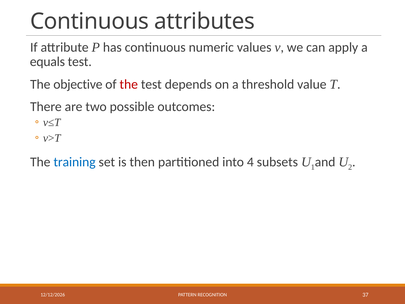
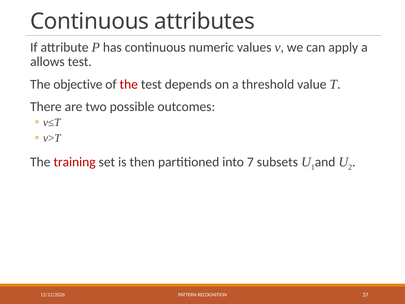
equals: equals -> allows (47, 62)
training colour: blue -> red (75, 162)
4: 4 -> 7 (250, 162)
